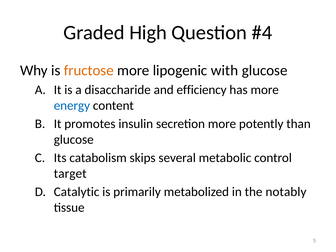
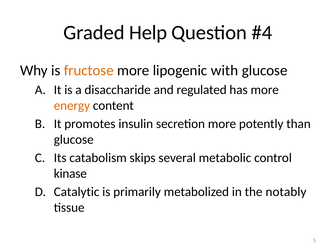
High: High -> Help (148, 33)
efficiency: efficiency -> regulated (202, 90)
energy colour: blue -> orange (72, 105)
target: target -> kinase (70, 173)
